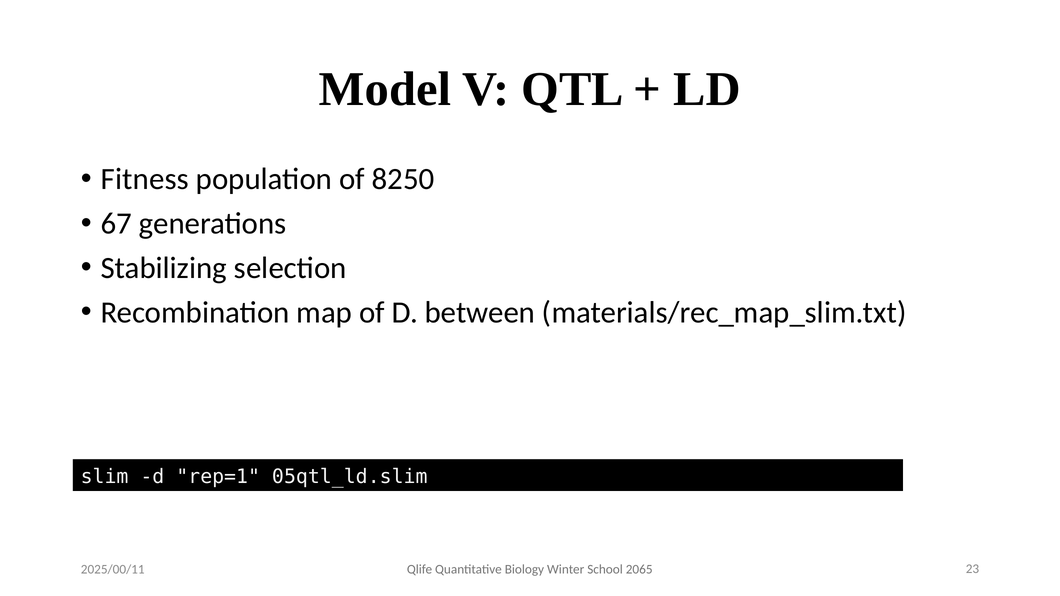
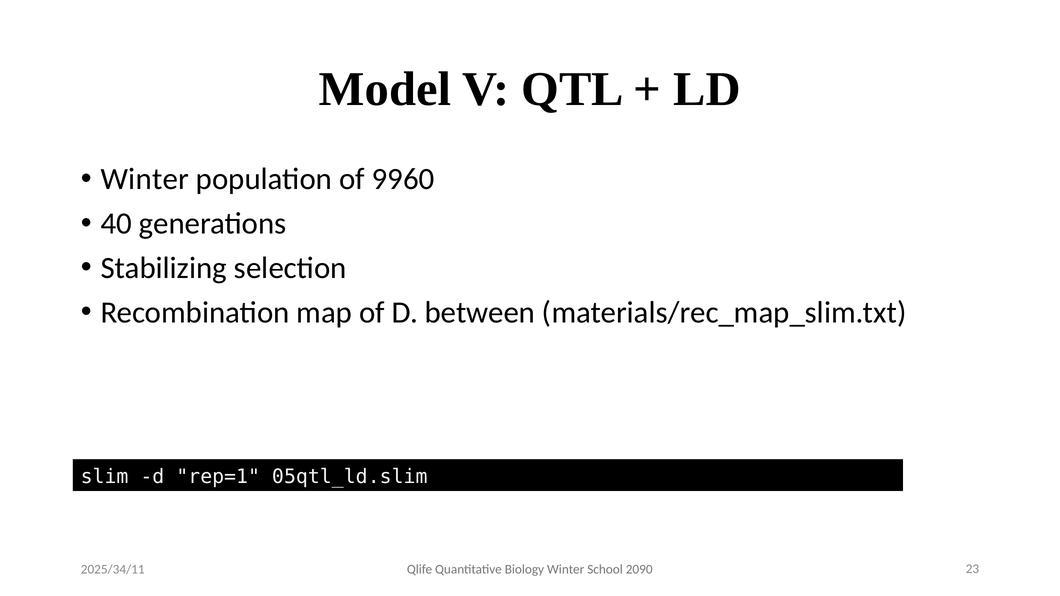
Fitness: Fitness -> Winter (145, 179)
8250: 8250 -> 9960 (403, 179)
67: 67 -> 40 (116, 224)
2025/00/11: 2025/00/11 -> 2025/34/11 (113, 569)
2065: 2065 -> 2090 (639, 569)
